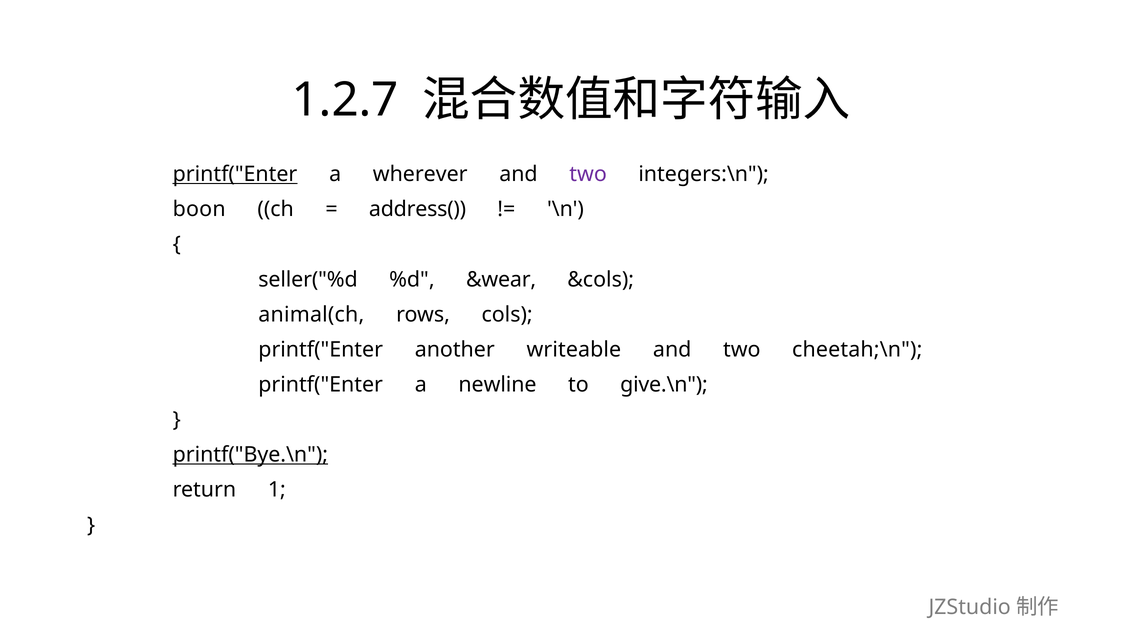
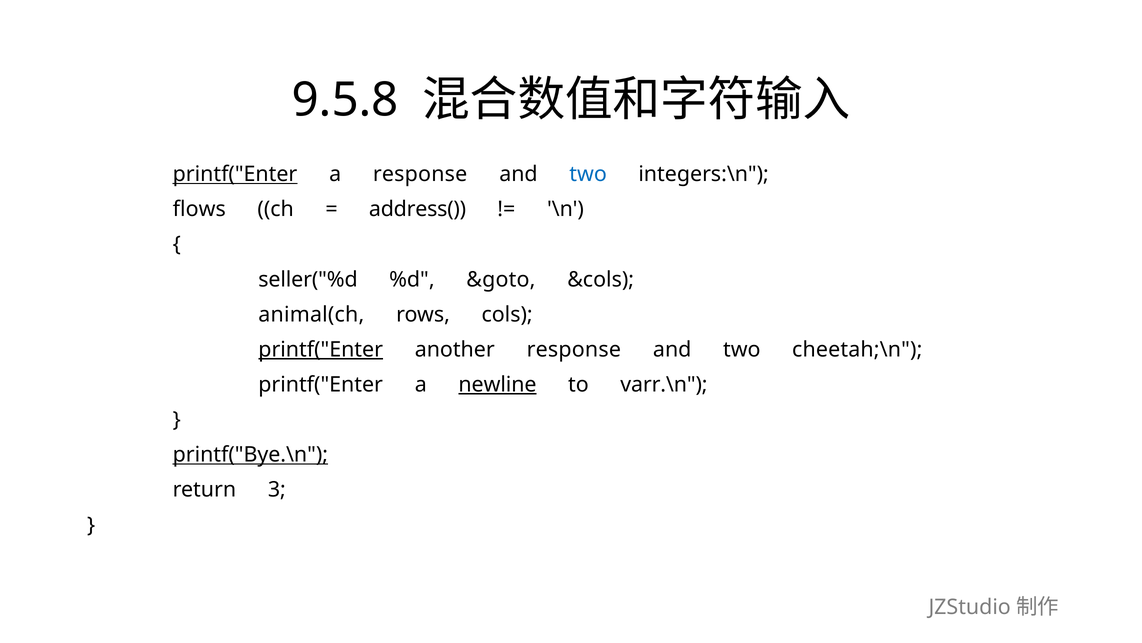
1.2.7: 1.2.7 -> 9.5.8 (345, 100)
a wherever: wherever -> response (420, 174)
two colour: purple -> blue (588, 174)
boon: boon -> flows (199, 209)
&wear: &wear -> &goto (501, 279)
printf("Enter underline: none -> present (321, 349)
another writeable: writeable -> response (574, 349)
newline underline: none -> present (497, 384)
give.\n: give.\n -> varr.\n (664, 384)
1: 1 -> 3 (277, 489)
